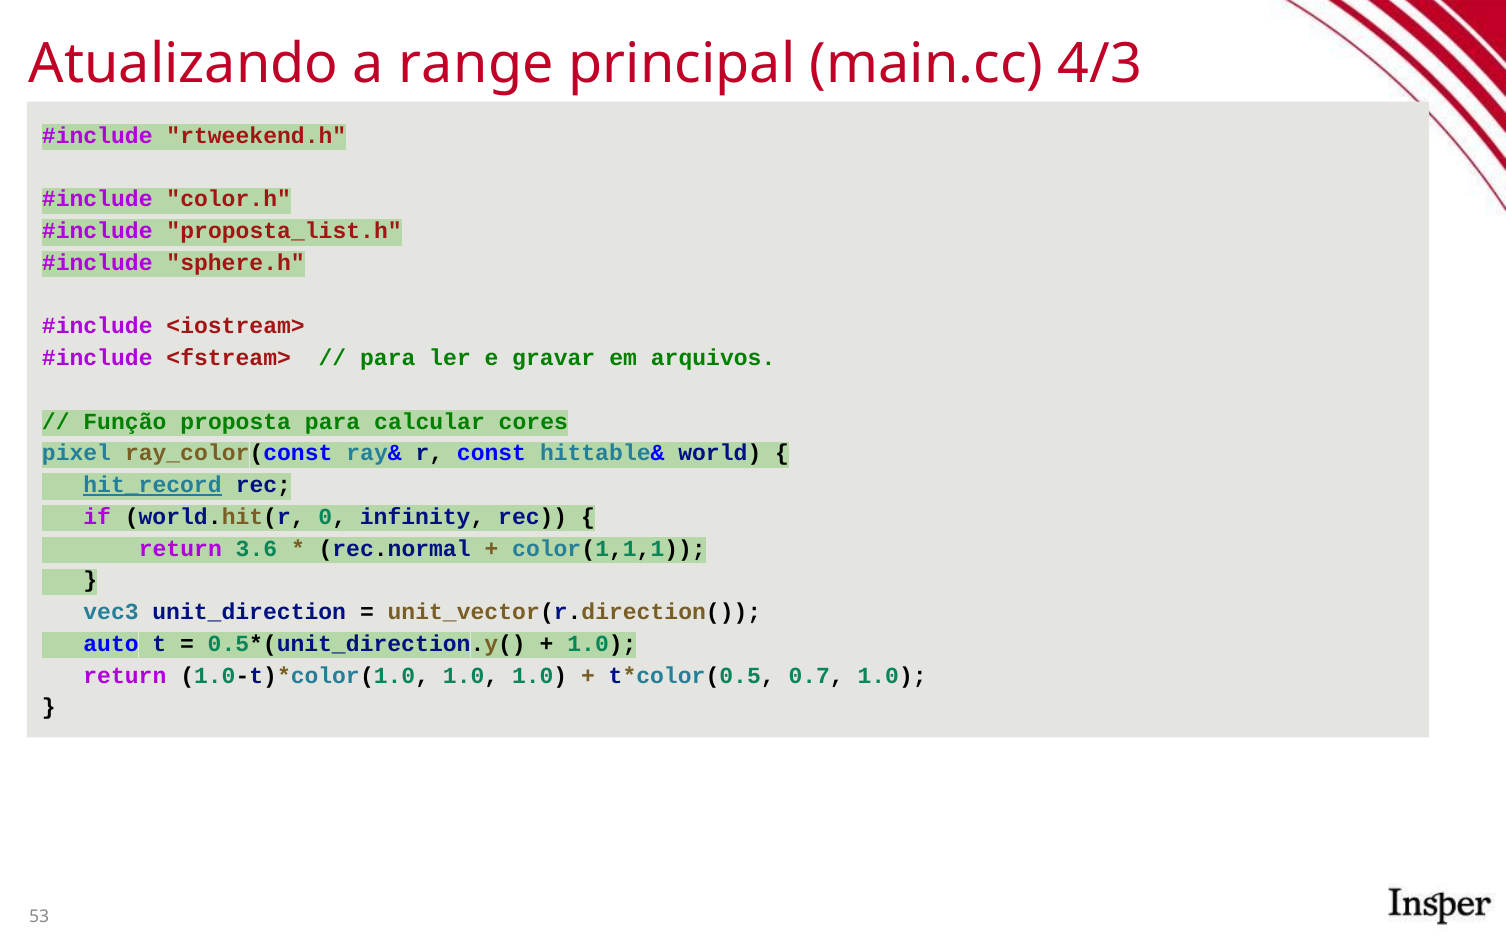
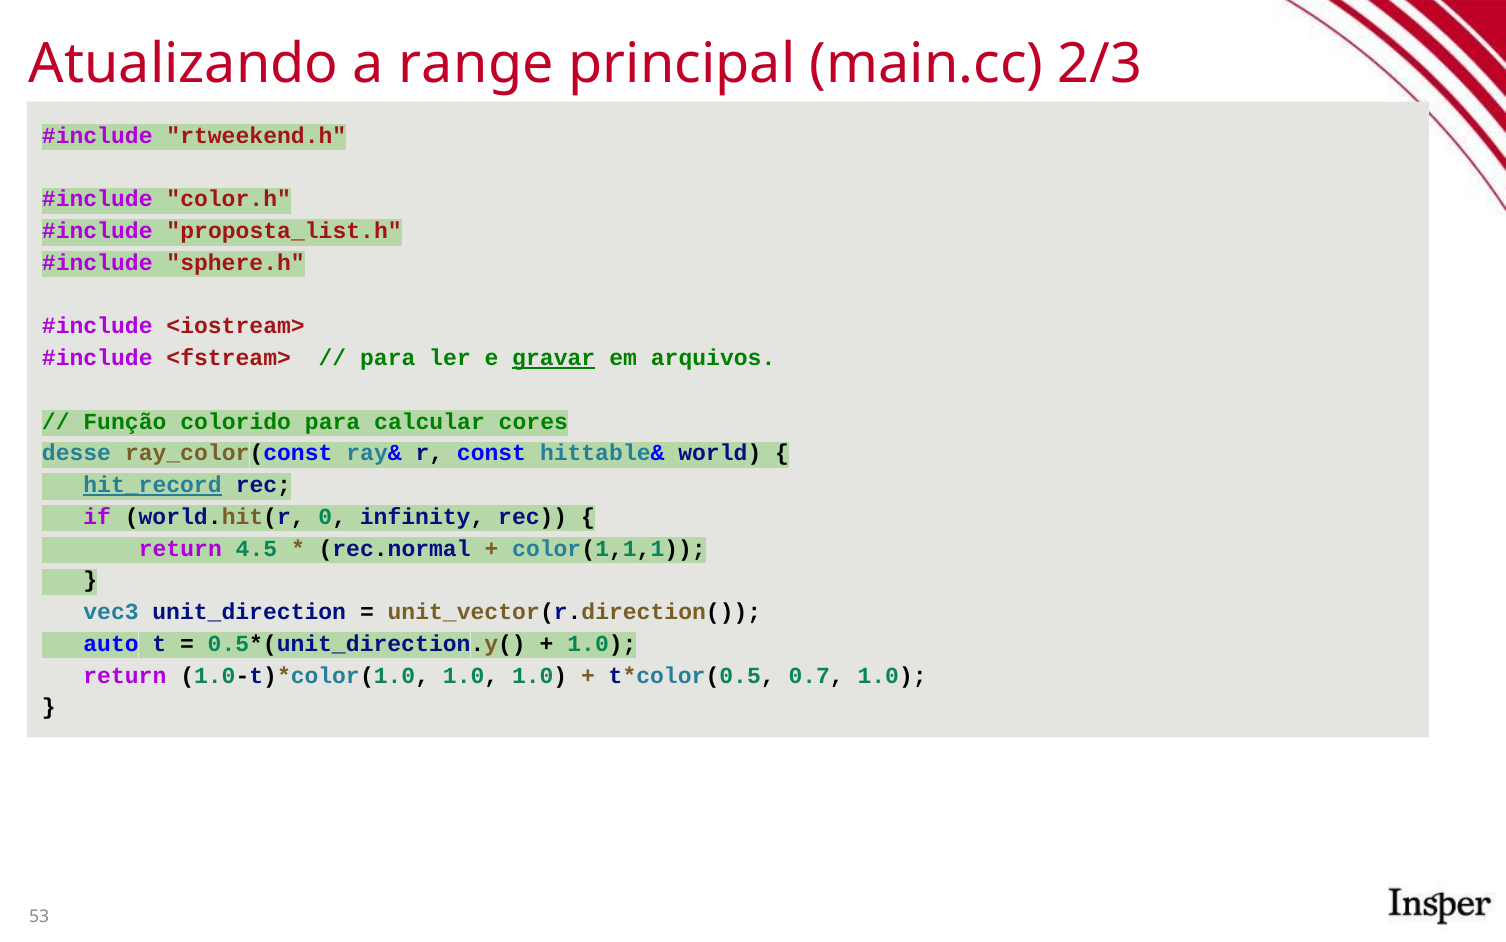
4/3: 4/3 -> 2/3 (1100, 64)
gravar underline: none -> present (554, 358)
proposta: proposta -> colorido (236, 421)
pixel: pixel -> desse (76, 453)
3.6: 3.6 -> 4.5 (256, 548)
